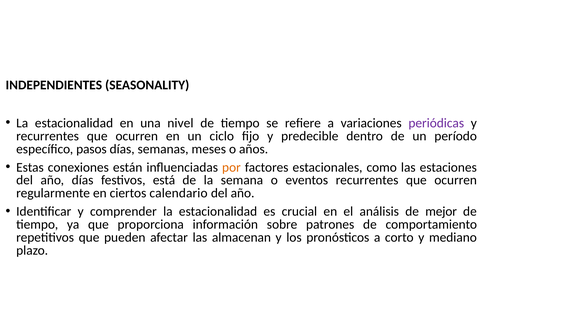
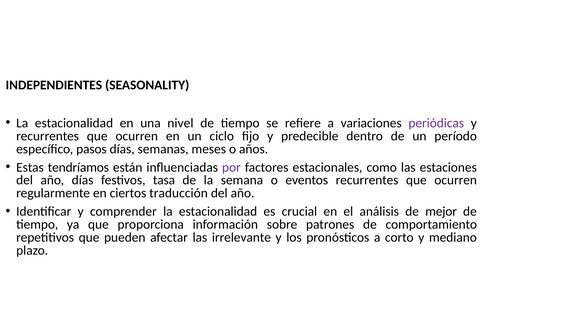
conexiones: conexiones -> tendríamos (78, 167)
por colour: orange -> purple (231, 167)
está: está -> tasa (164, 180)
calendario: calendario -> traducción (179, 193)
almacenan: almacenan -> irrelevante (241, 237)
